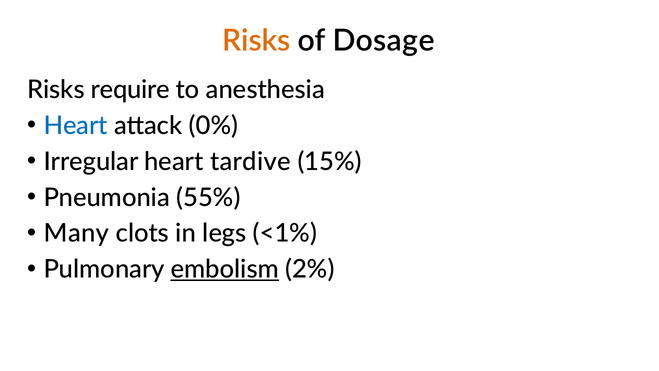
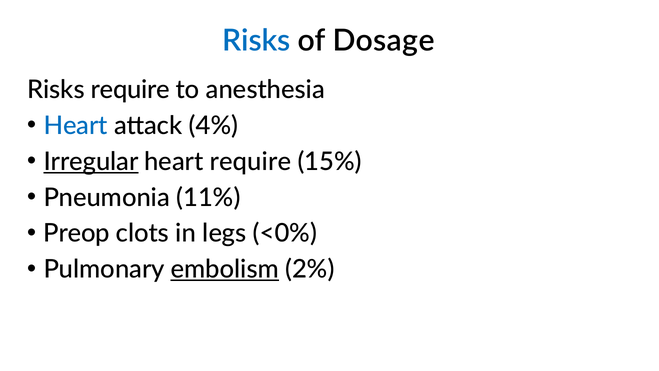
Risks colour: orange -> blue (256, 41)
0%: 0% -> 4% (213, 126)
Irregular underline: none -> present (91, 162)
heart tardive: tardive -> require (250, 162)
55%: 55% -> 11% (208, 197)
Many: Many -> Preop (77, 233)
<1%: <1% -> <0% (285, 233)
